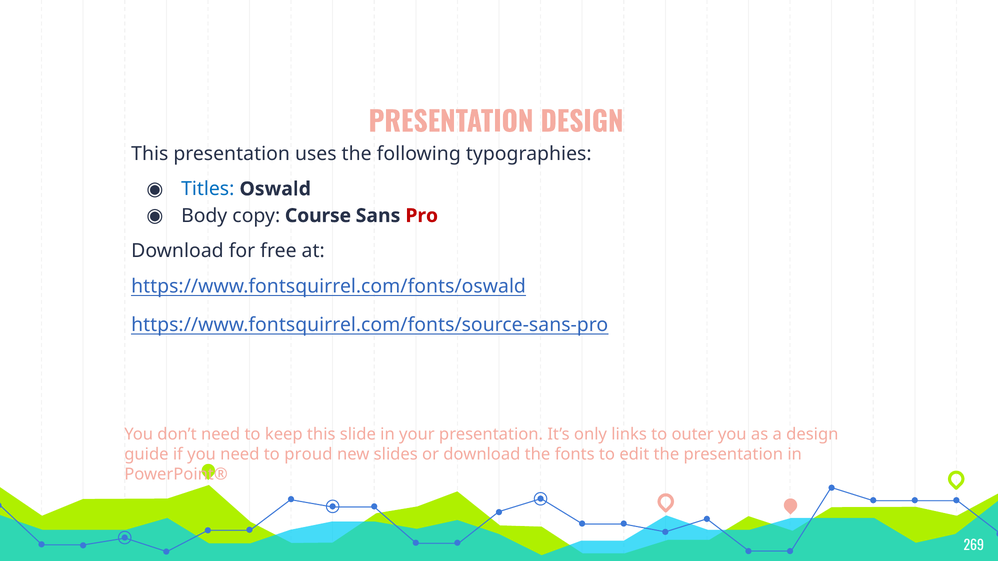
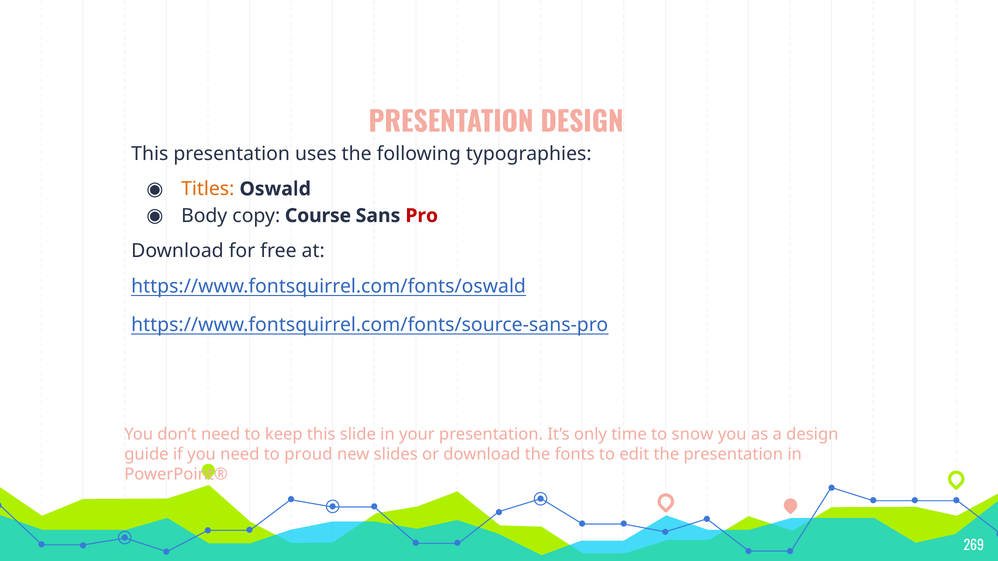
Titles colour: blue -> orange (208, 189)
links: links -> time (629, 435)
outer: outer -> snow (692, 435)
